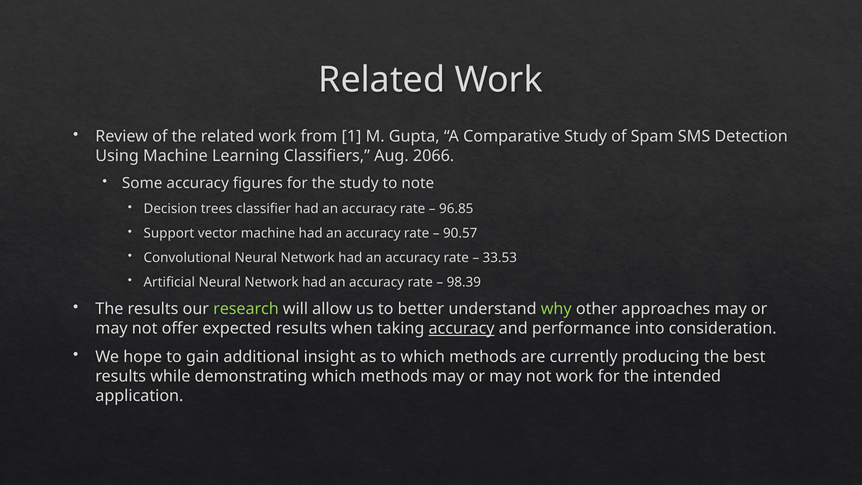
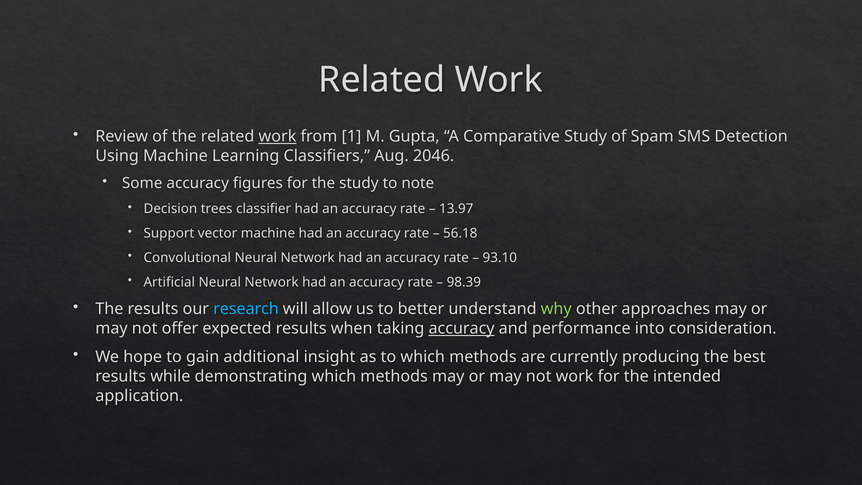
work underline: none -> present (277, 137)
2066: 2066 -> 2046 (434, 156)
96.85: 96.85 -> 13.97 (456, 209)
90.57: 90.57 -> 56.18 (460, 233)
33.53: 33.53 -> 93.10 (500, 258)
research colour: light green -> light blue (246, 309)
